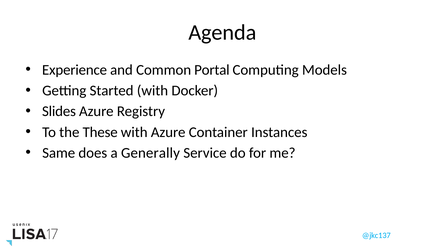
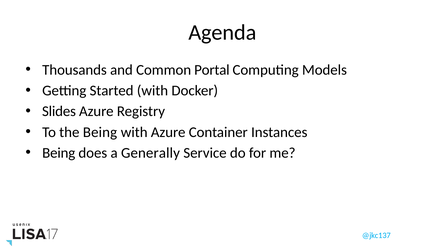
Experience: Experience -> Thousands (74, 70)
the These: These -> Being (100, 132)
Same: Same -> Being (59, 153)
